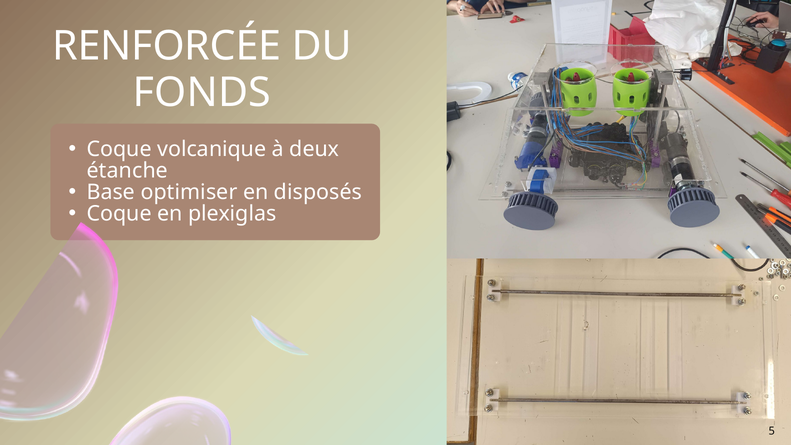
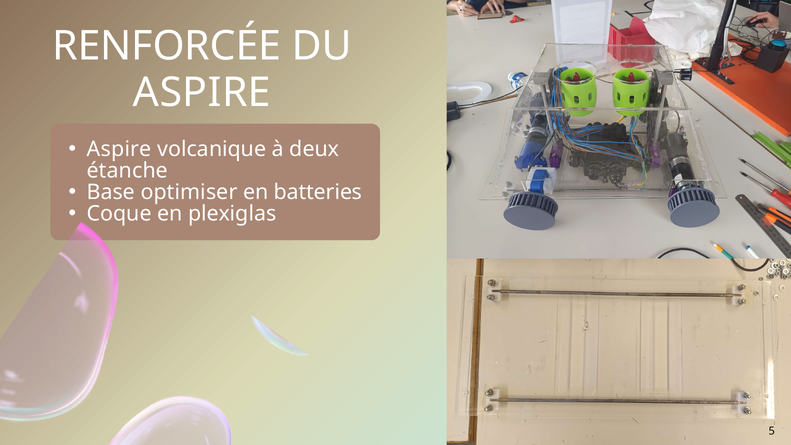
FONDS: FONDS -> ASPIRE (202, 92)
Coque: Coque -> Aspire (119, 149)
disposés: disposés -> batteries (318, 192)
